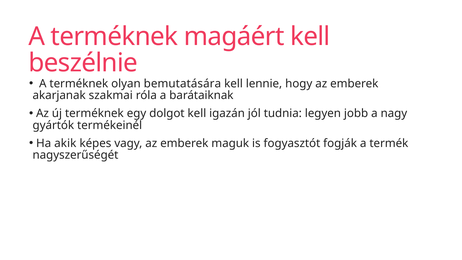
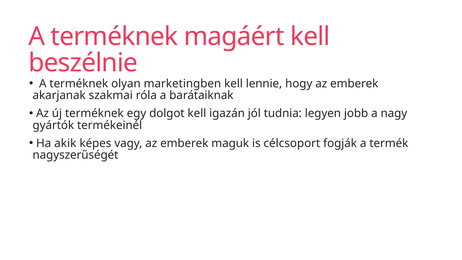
bemutatására: bemutatására -> marketingben (182, 84)
fogyasztót: fogyasztót -> célcsoport (292, 143)
